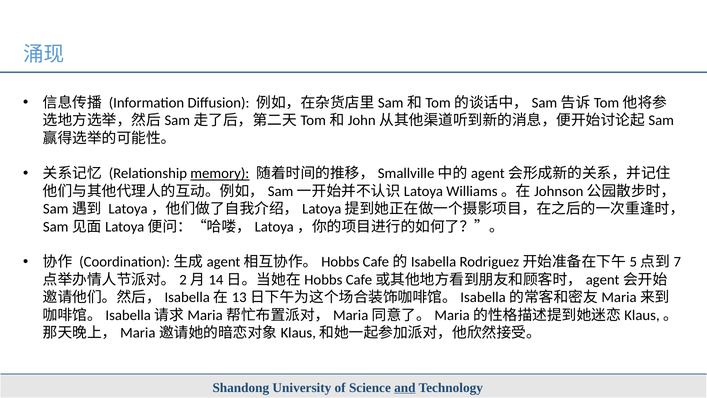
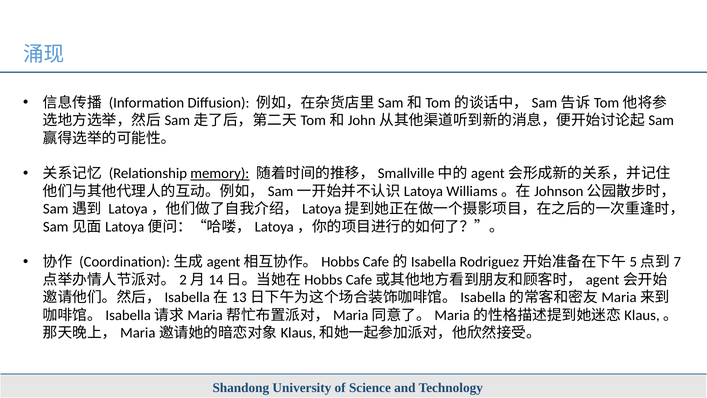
and underline: present -> none (405, 387)
